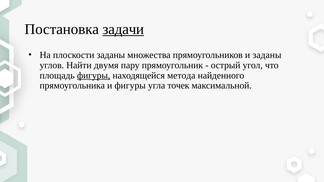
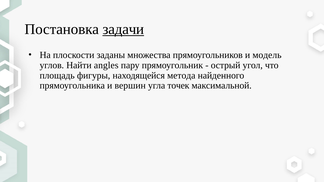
и заданы: заданы -> модель (267, 55)
двумя: двумя -> angles (106, 65)
фигуры underline: present -> none (94, 76)
и фигуры: фигуры -> вершин (130, 86)
